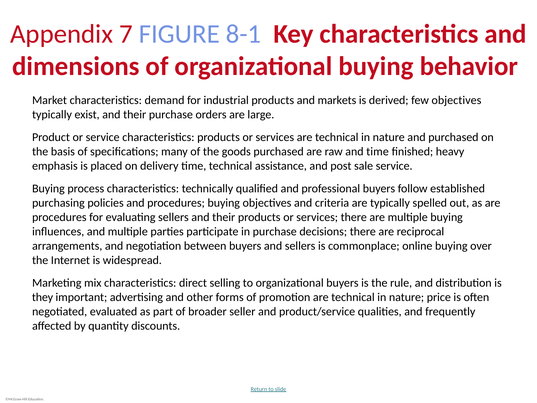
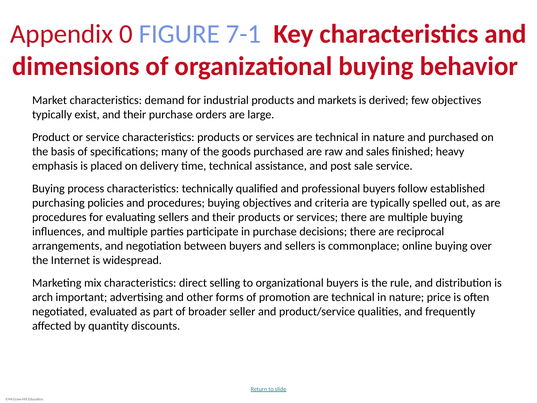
7: 7 -> 0 (126, 34)
8-1: 8-1 -> 7-1 (244, 34)
and time: time -> sales (378, 151)
they: they -> arch (43, 297)
